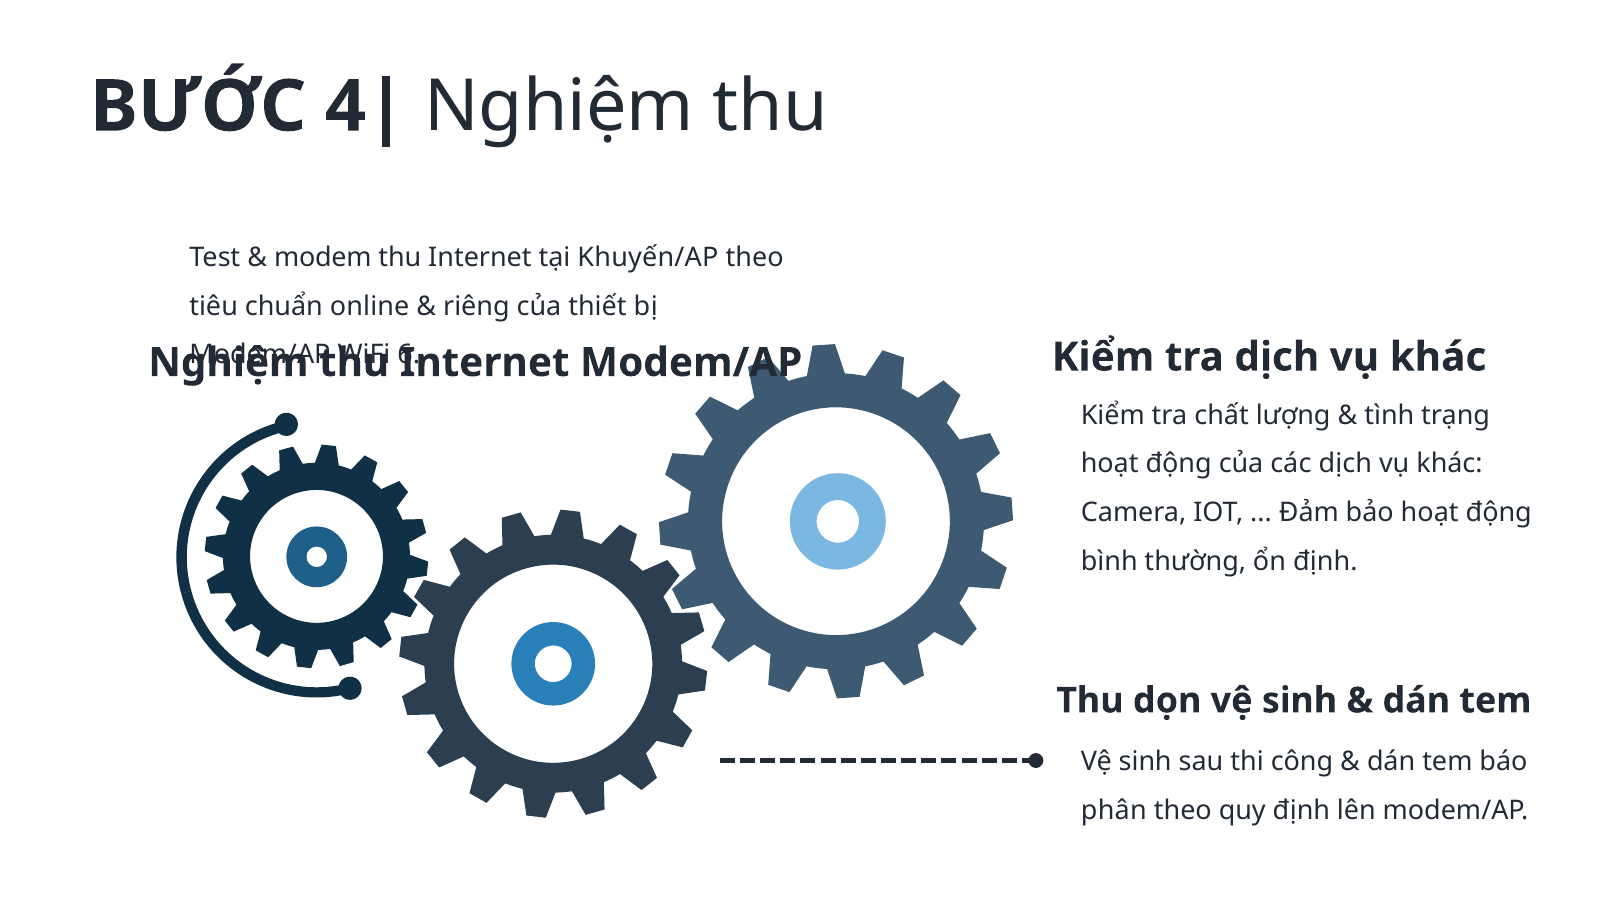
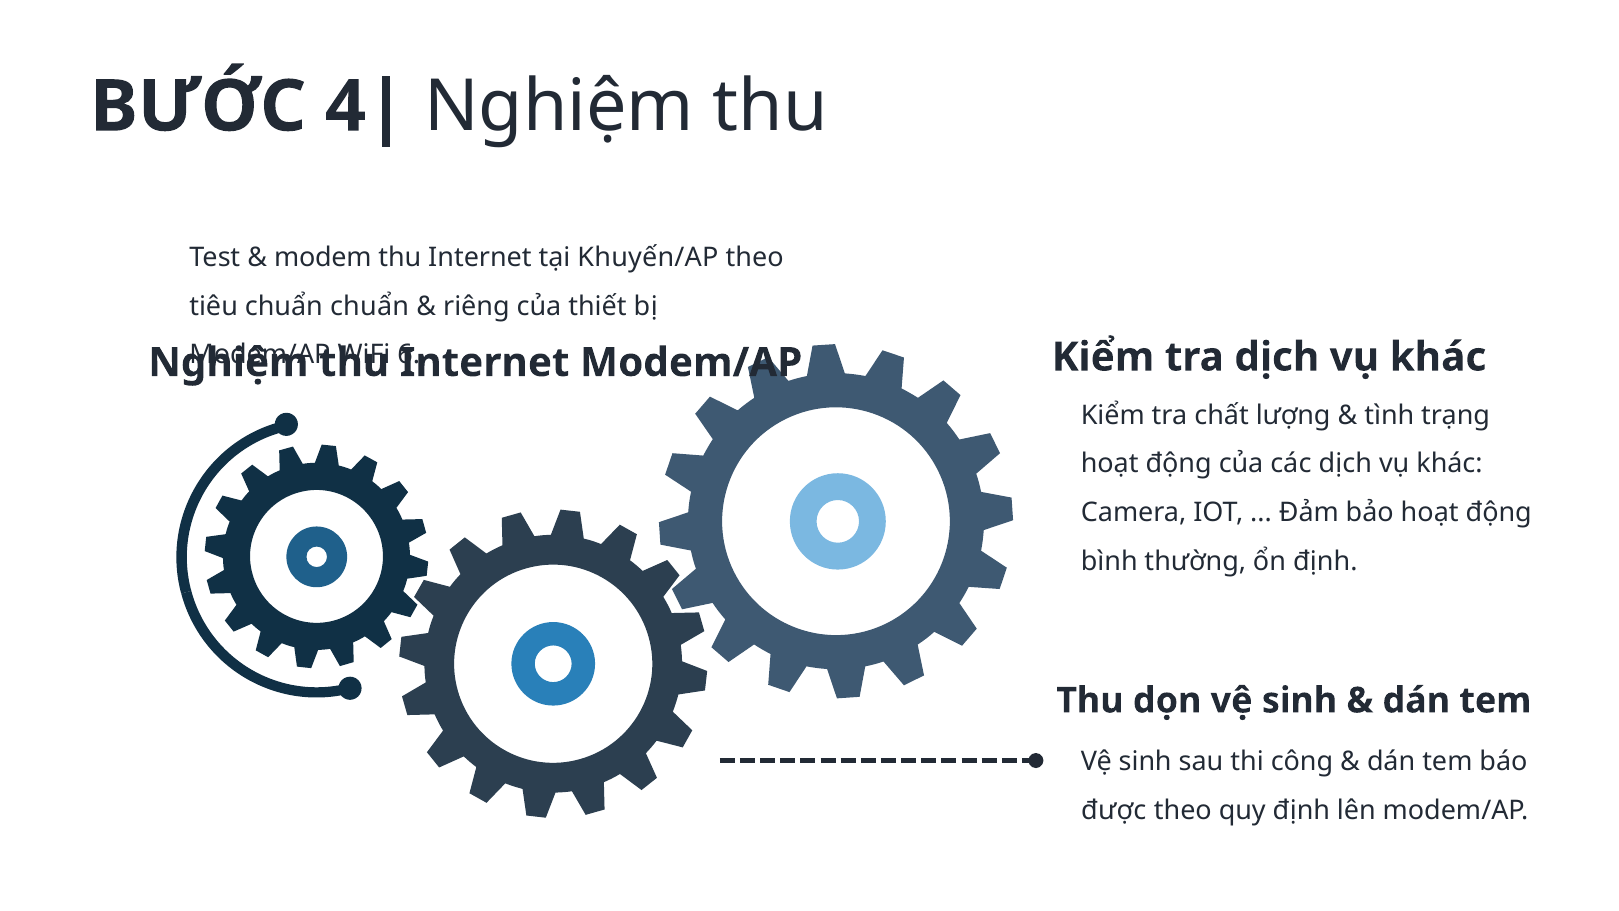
chuẩn online: online -> chuẩn (370, 306)
phân: phân -> được (1114, 810)
